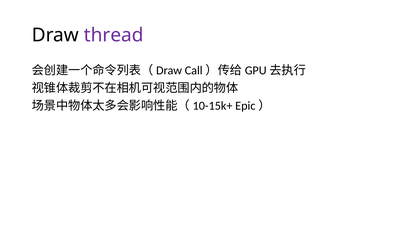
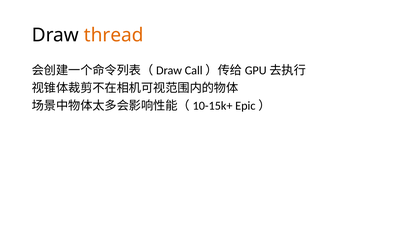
thread colour: purple -> orange (114, 35)
